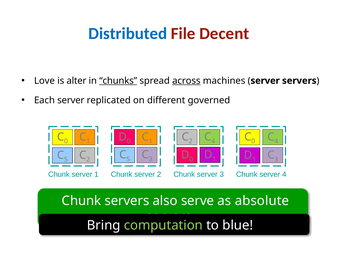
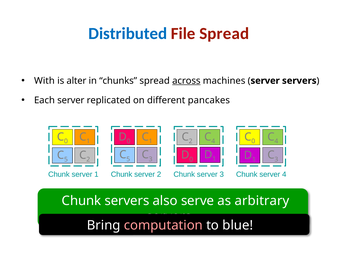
File Decent: Decent -> Spread (224, 34)
Love: Love -> With (44, 81)
chunks underline: present -> none (118, 81)
governed: governed -> pancakes (209, 101)
absolute: absolute -> arbitrary (262, 201)
computation colour: light green -> pink (163, 226)
